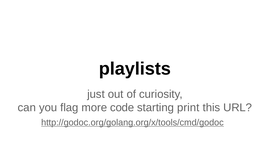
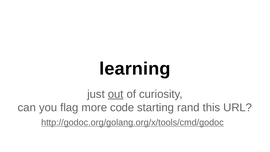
playlists: playlists -> learning (135, 69)
out underline: none -> present (116, 94)
print: print -> rand (188, 108)
